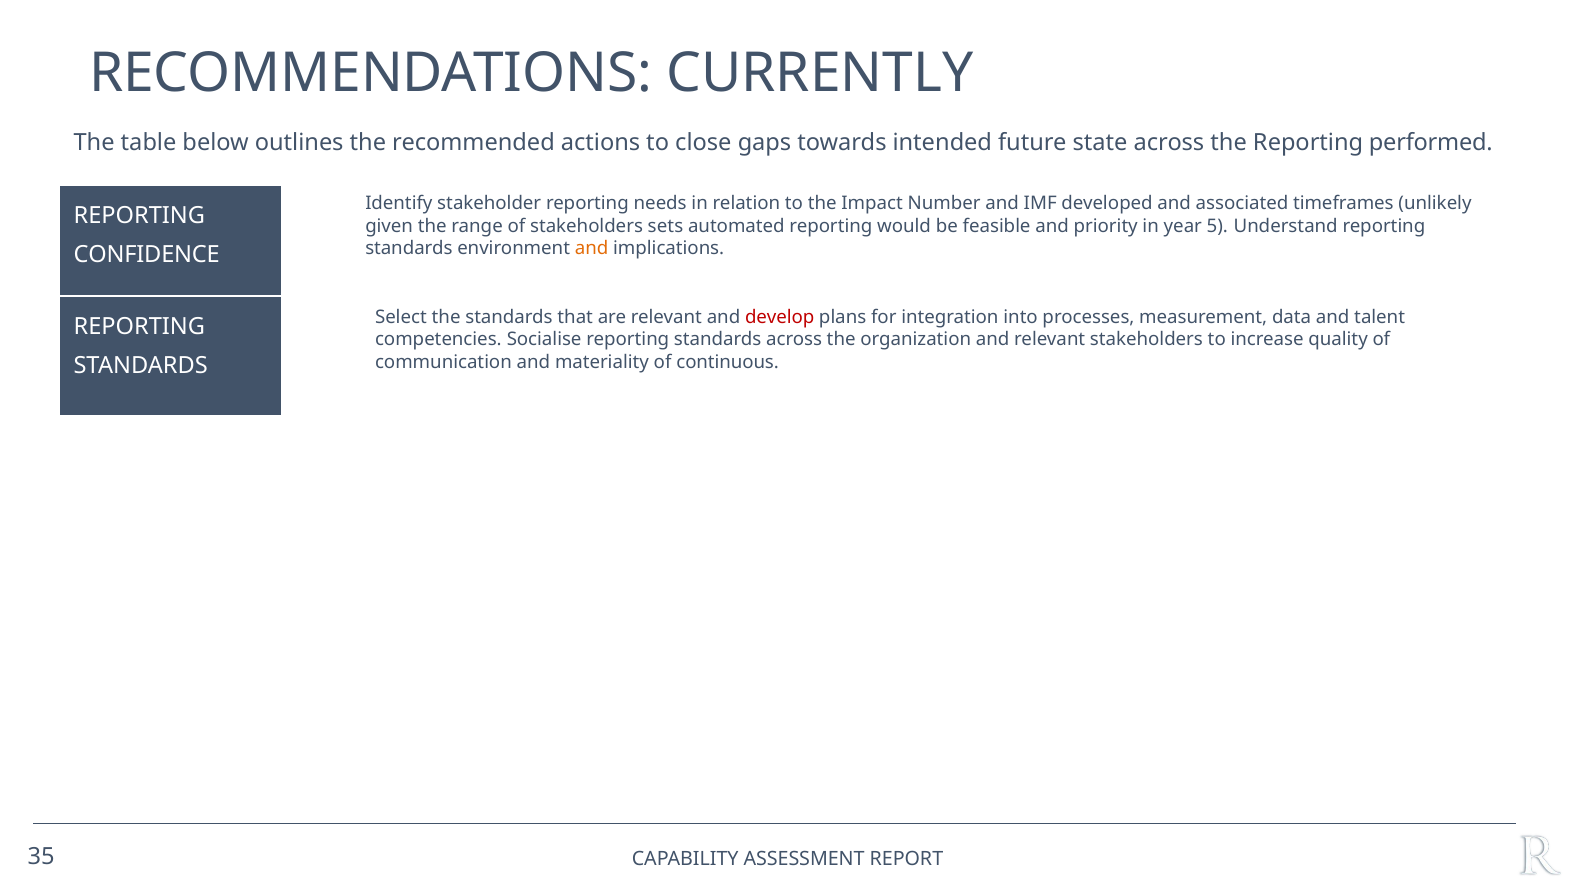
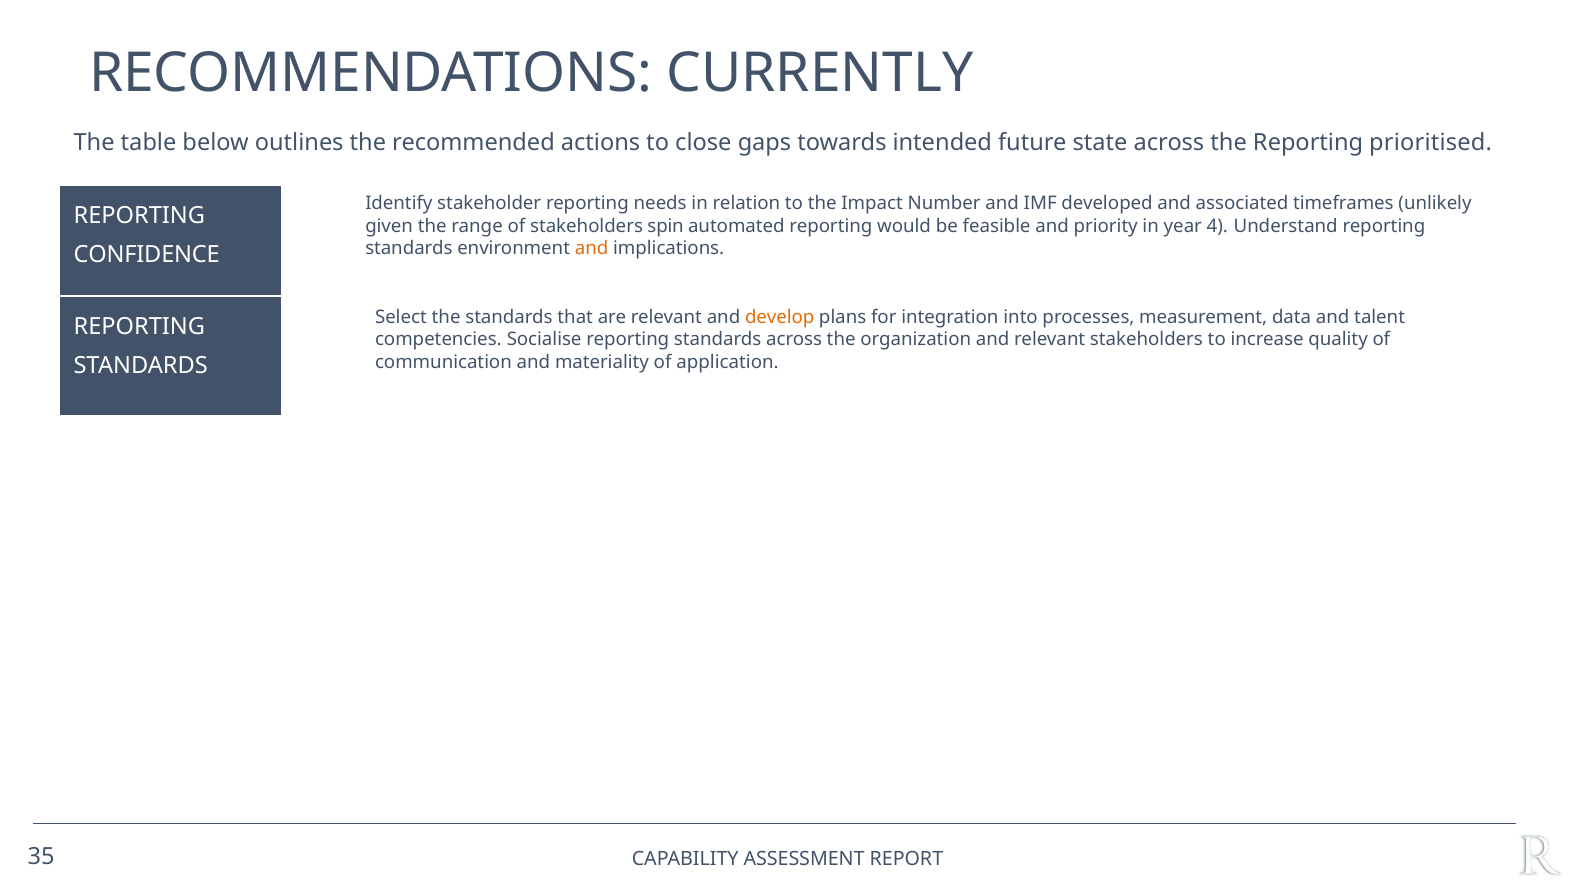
performed: performed -> prioritised (1431, 143)
sets: sets -> spin (666, 226)
5: 5 -> 4 (1217, 226)
develop colour: red -> orange (780, 317)
continuous: continuous -> application (728, 362)
